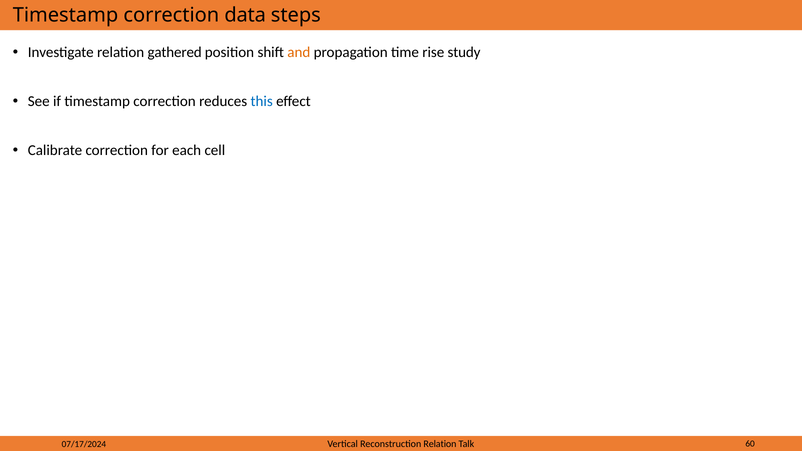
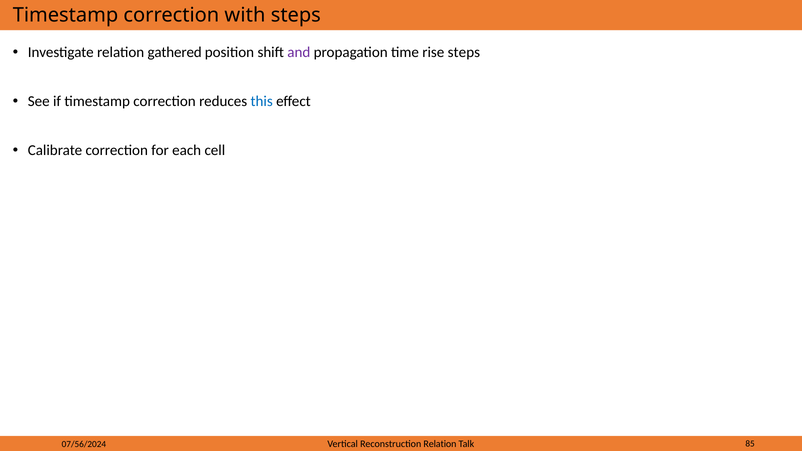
data: data -> with (245, 15)
and colour: orange -> purple (299, 52)
rise study: study -> steps (464, 52)
60: 60 -> 85 (750, 444)
07/17/2024: 07/17/2024 -> 07/56/2024 (84, 444)
